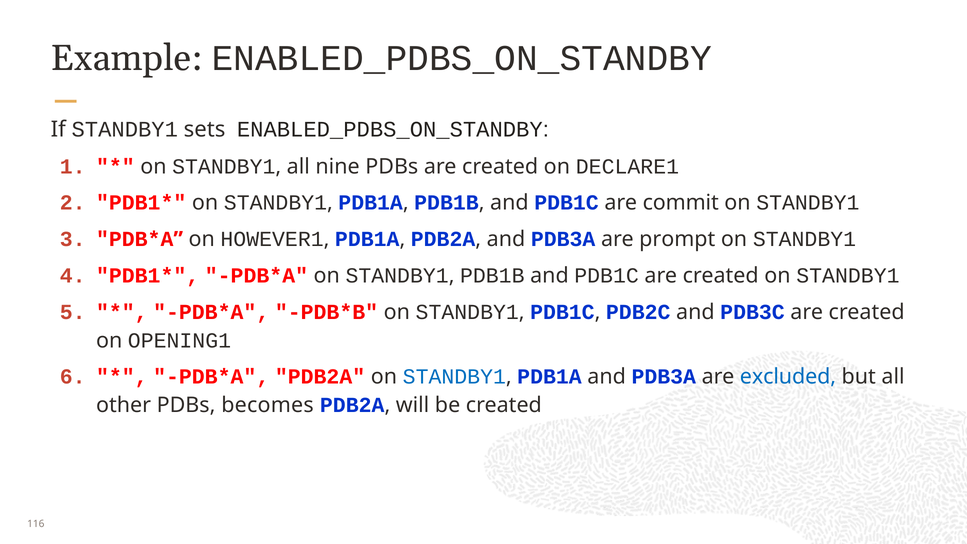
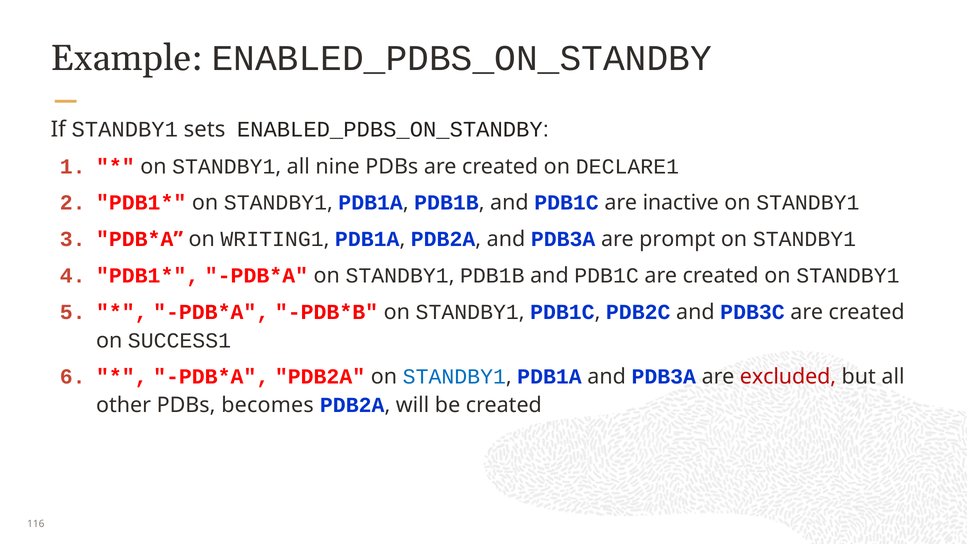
commit: commit -> inactive (681, 203)
HOWEVER1: HOWEVER1 -> WRITING1 (272, 239)
OPENING1: OPENING1 -> SUCCESS1 (179, 340)
excluded colour: blue -> red (788, 377)
